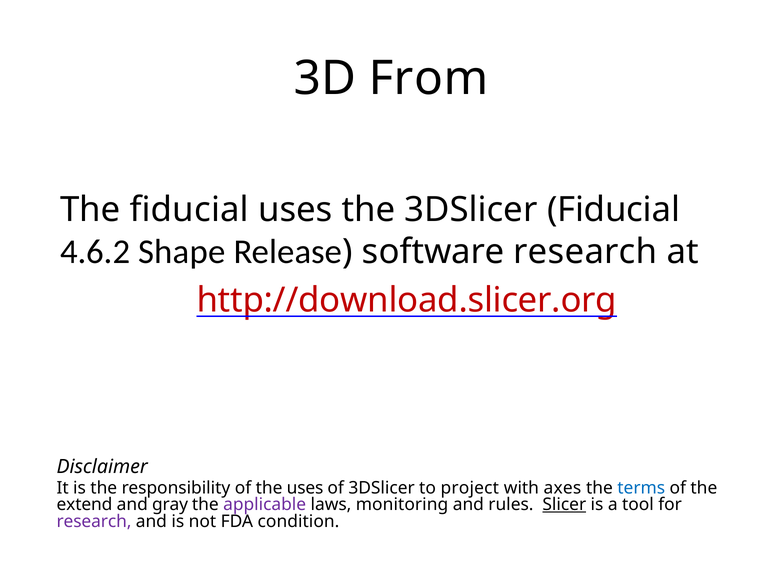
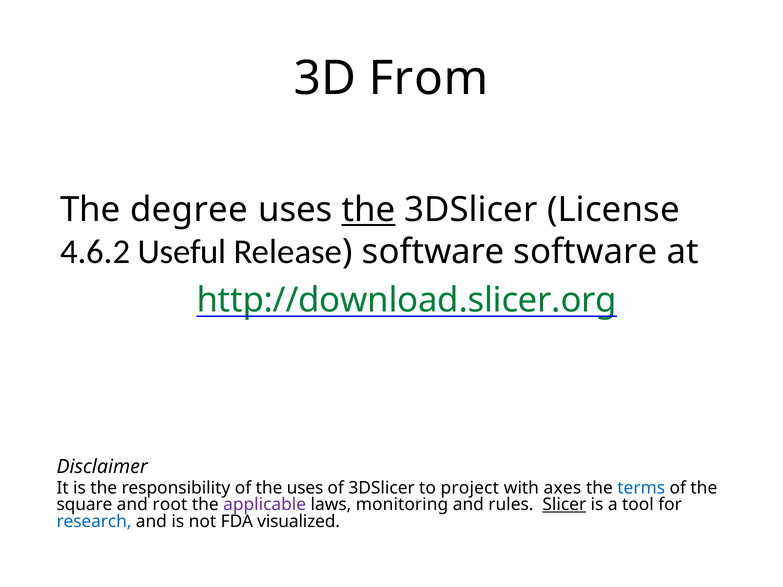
The fiducial: fiducial -> degree (189, 210)
the underline: none -> present (368, 210)
3DSlicer Fiducial: Fiducial -> License (613, 210)
Shape: Shape -> Useful (182, 252)
software research: research -> software (585, 252)
http://download.slicer.org colour: red -> green (407, 301)
extend: extend -> square (84, 505)
gray: gray -> root (170, 505)
research colour: purple -> blue (94, 522)
condition: condition -> visualized (299, 522)
